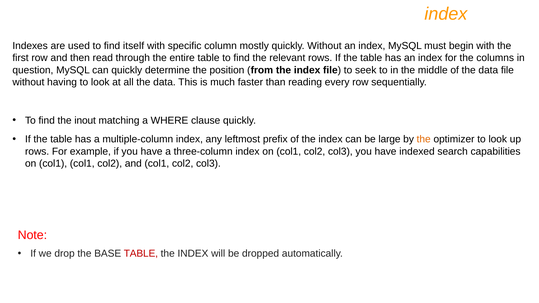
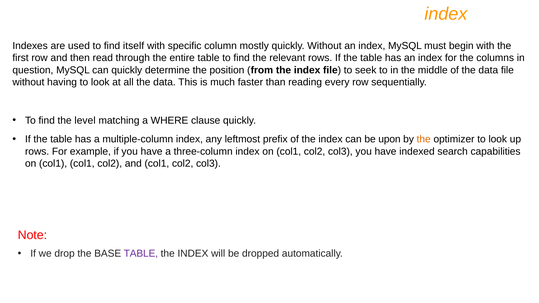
inout: inout -> level (85, 120)
large: large -> upon (389, 139)
TABLE colour: red -> purple (141, 254)
